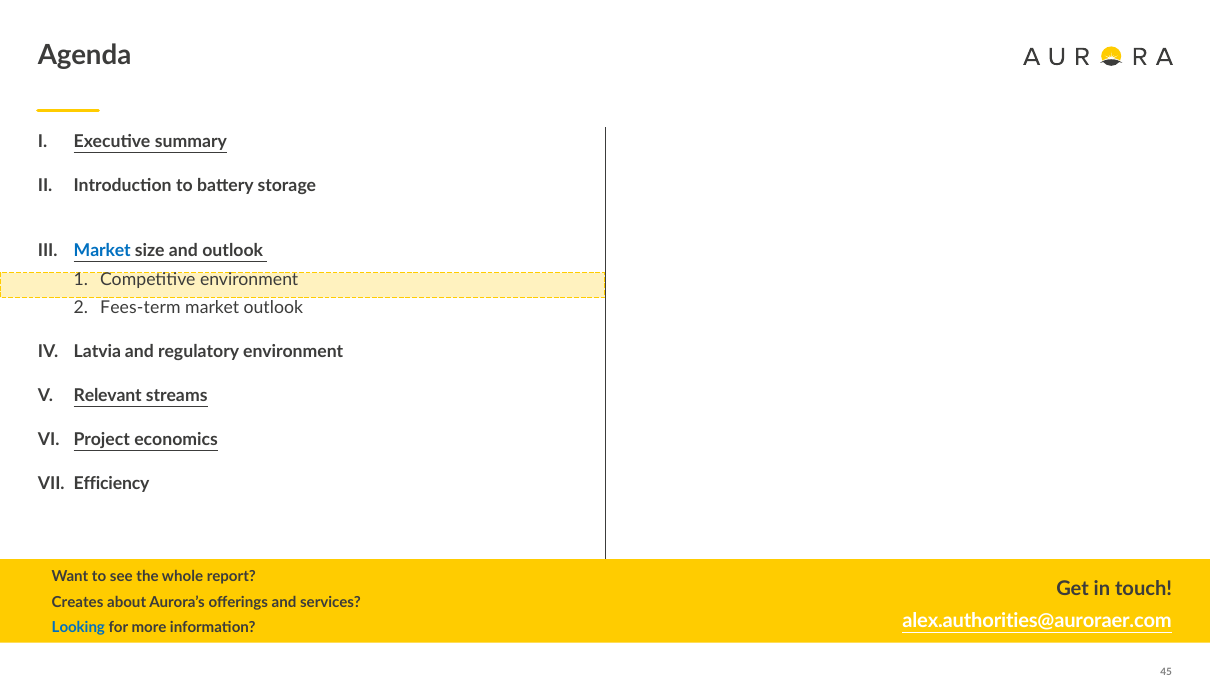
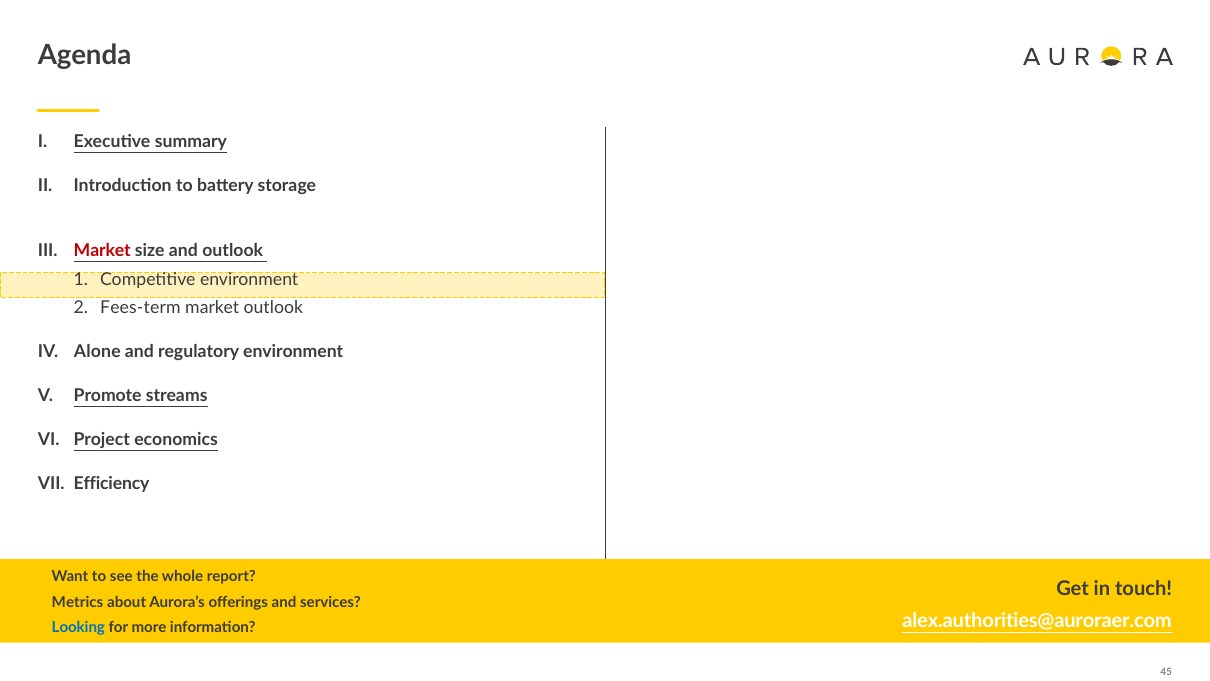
Market colour: blue -> red (102, 250)
Latvia: Latvia -> Alone (97, 352)
Relevant: Relevant -> Promote (108, 396)
Creates: Creates -> Metrics (78, 602)
